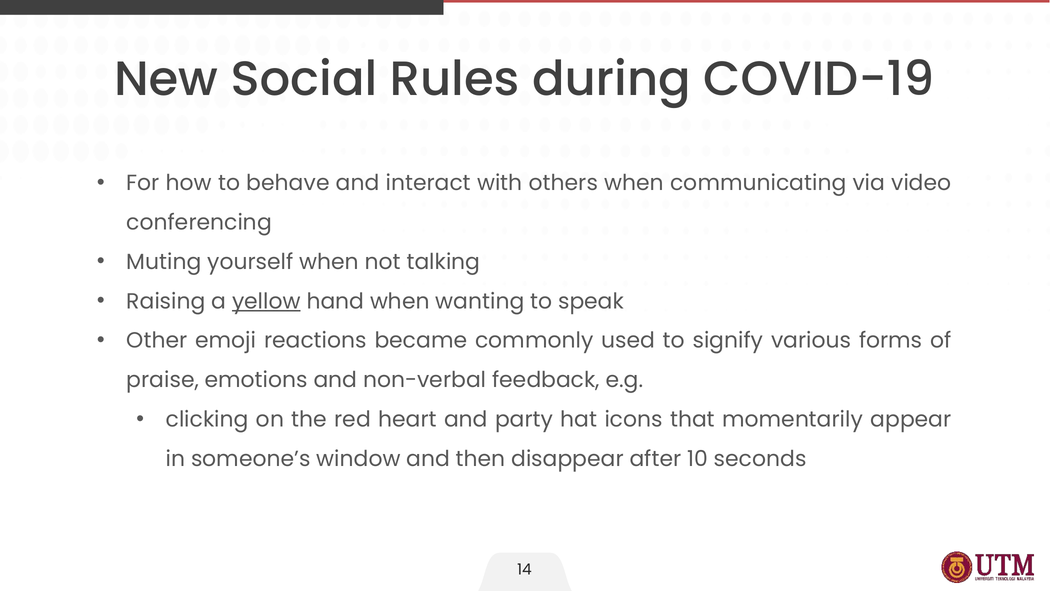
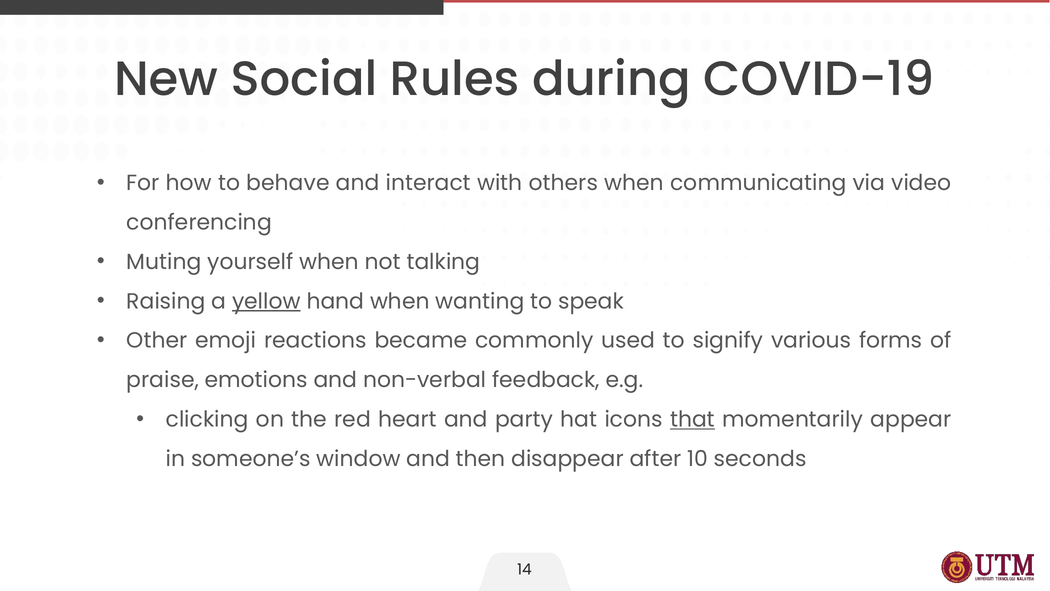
that underline: none -> present (693, 419)
